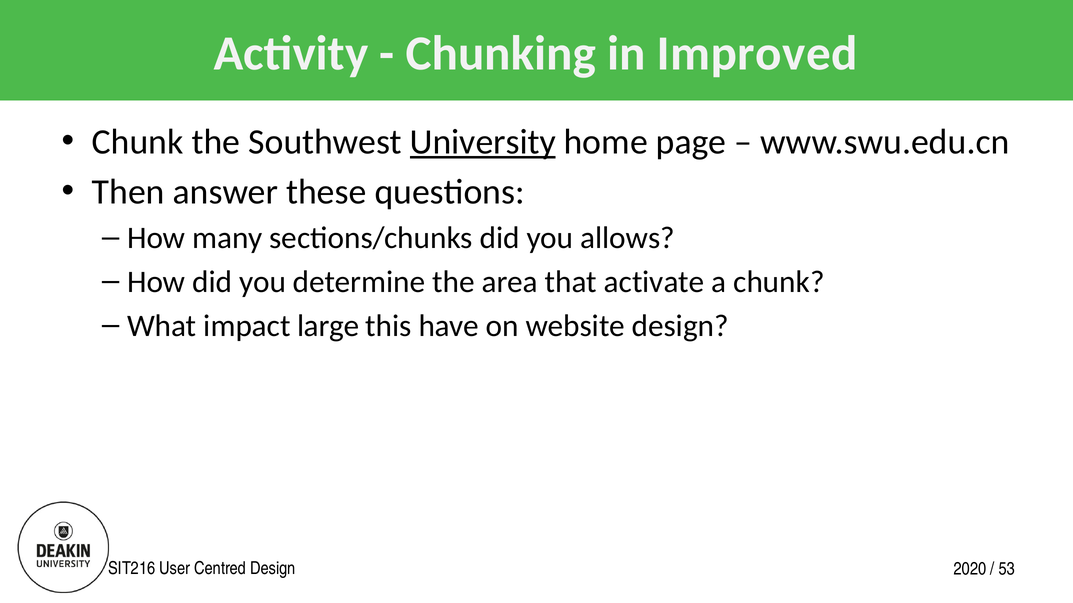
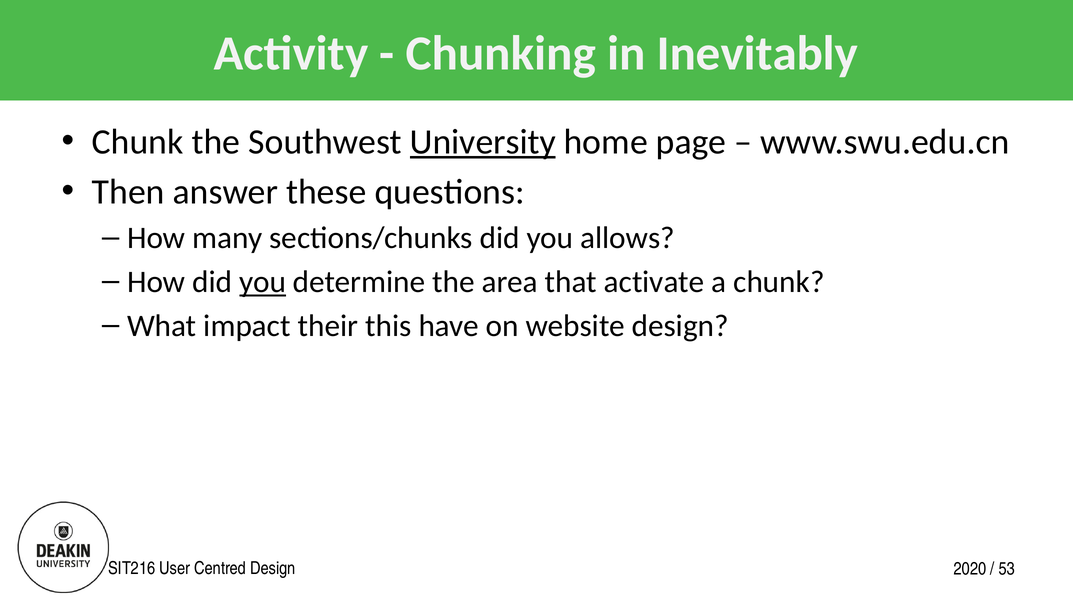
Improved: Improved -> Inevitably (757, 54)
you underline: none -> present (263, 282)
large: large -> their (328, 326)
